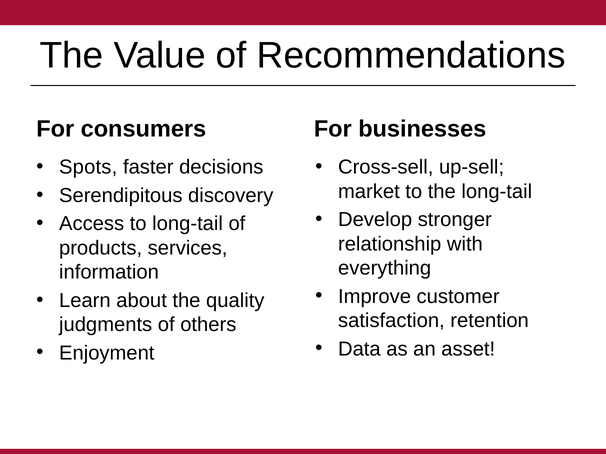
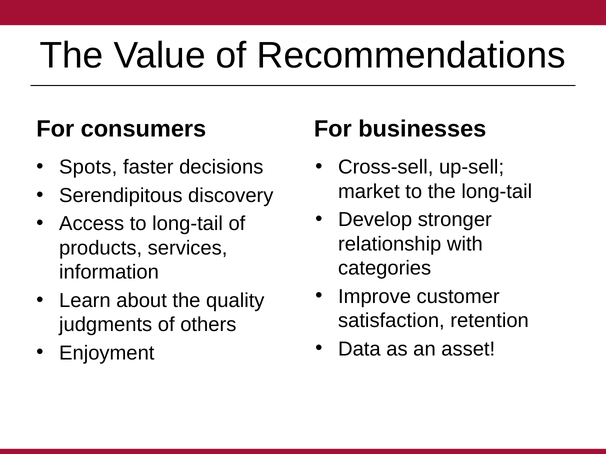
everything: everything -> categories (385, 268)
